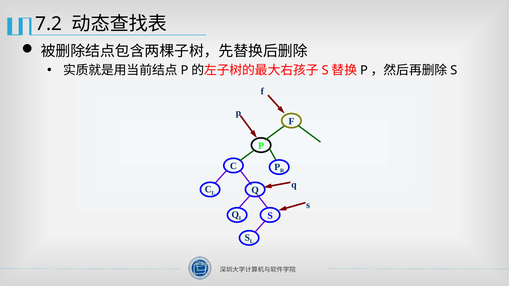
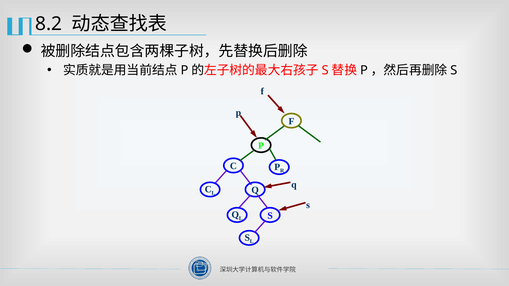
7.2: 7.2 -> 8.2 (49, 24)
